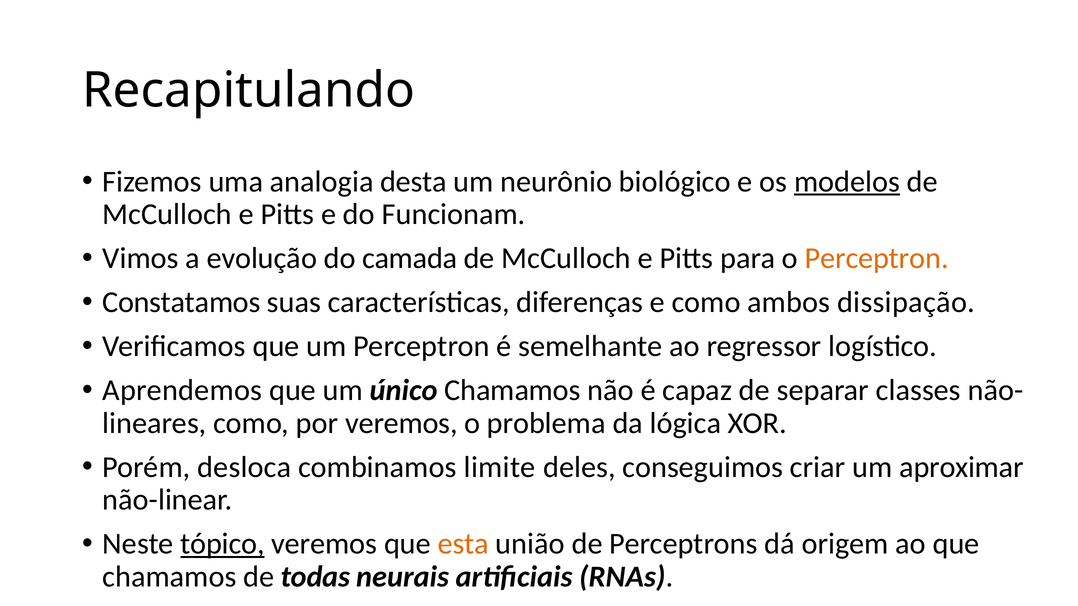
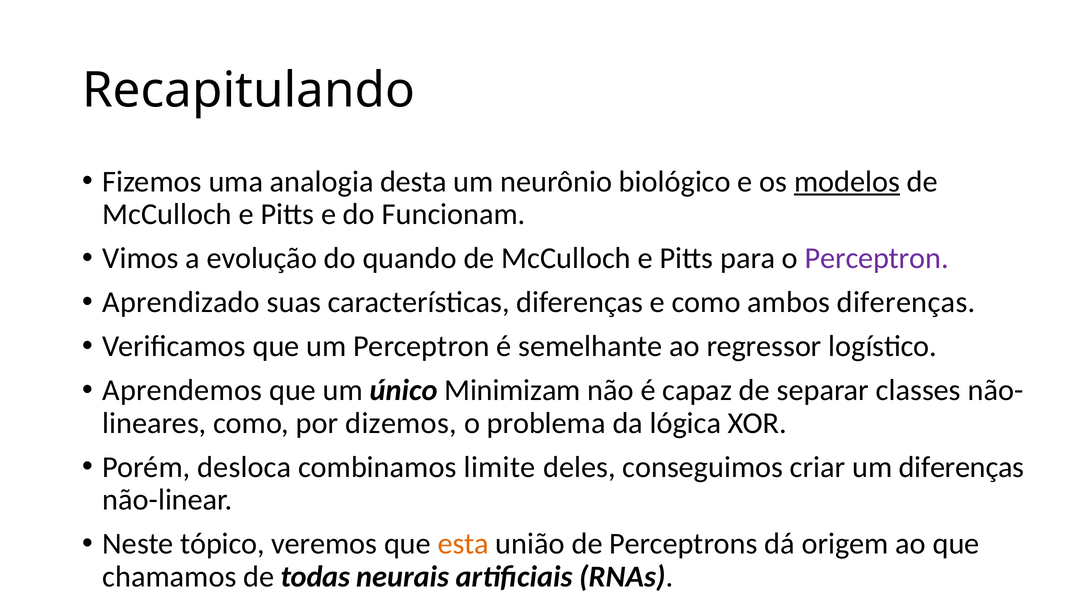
camada: camada -> quando (410, 258)
Perceptron colour: orange -> purple (877, 258)
Constatamos: Constatamos -> Aprendizado (181, 303)
ambos dissipação: dissipação -> diferenças (906, 303)
único Chamamos: Chamamos -> Minimizam (512, 391)
por veremos: veremos -> dizemos (401, 423)
um aproximar: aproximar -> diferenças (961, 467)
tópico underline: present -> none (222, 544)
